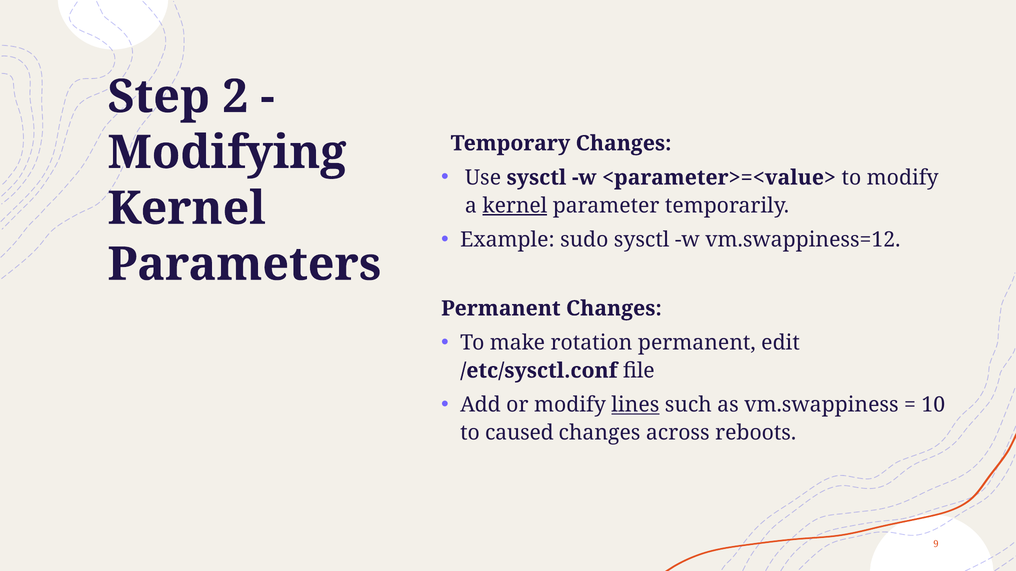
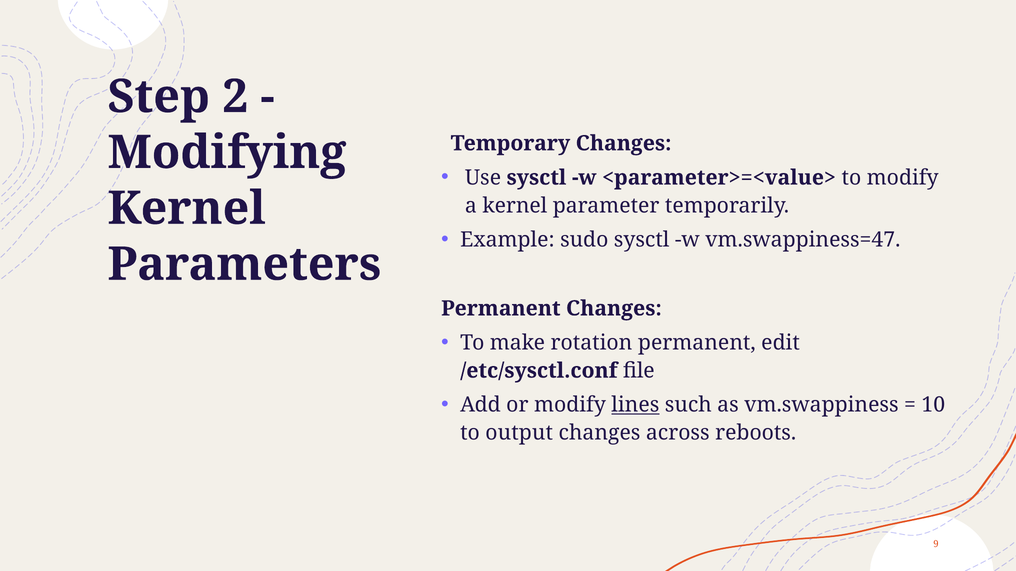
kernel underline: present -> none (515, 206)
vm.swappiness=12: vm.swappiness=12 -> vm.swappiness=47 (803, 240)
caused: caused -> output (519, 433)
